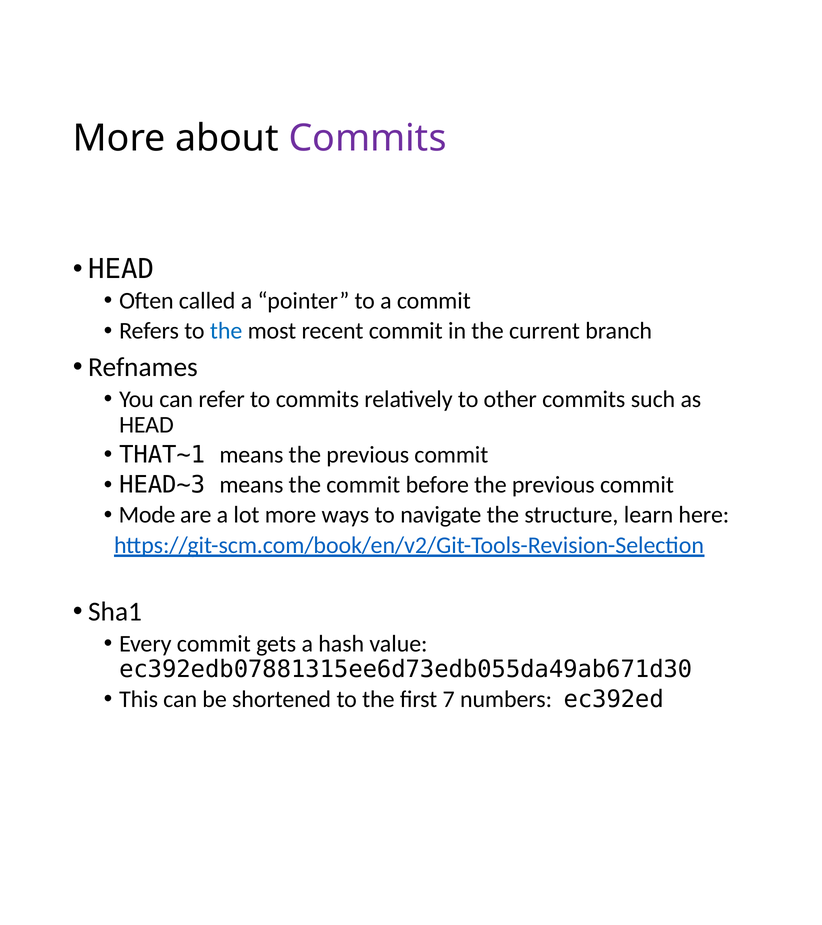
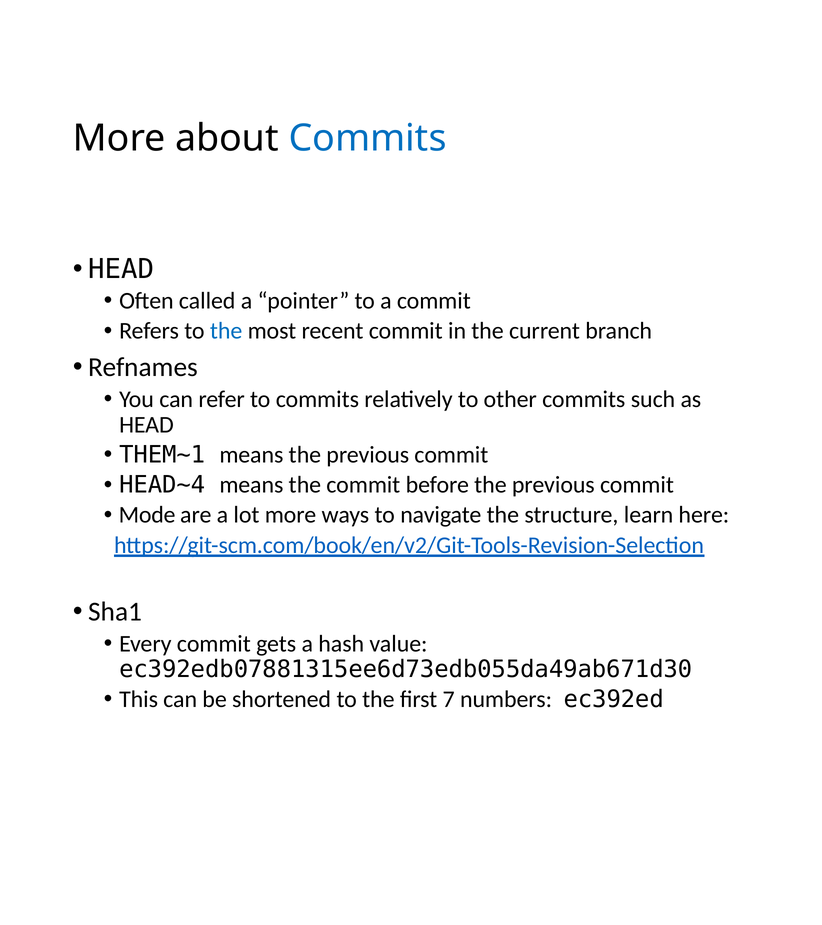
Commits colour: purple -> blue (368, 138)
THAT~1: THAT~1 -> THEM~1 (162, 455)
HEAD~3: HEAD~3 -> HEAD~4 (162, 485)
